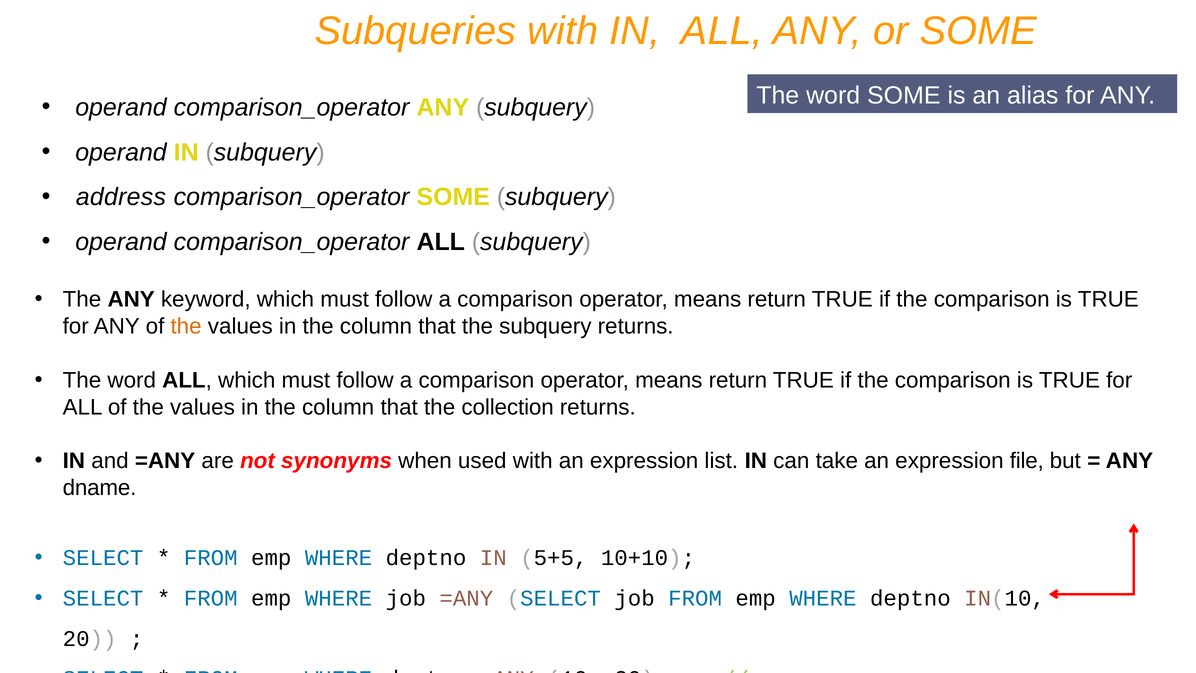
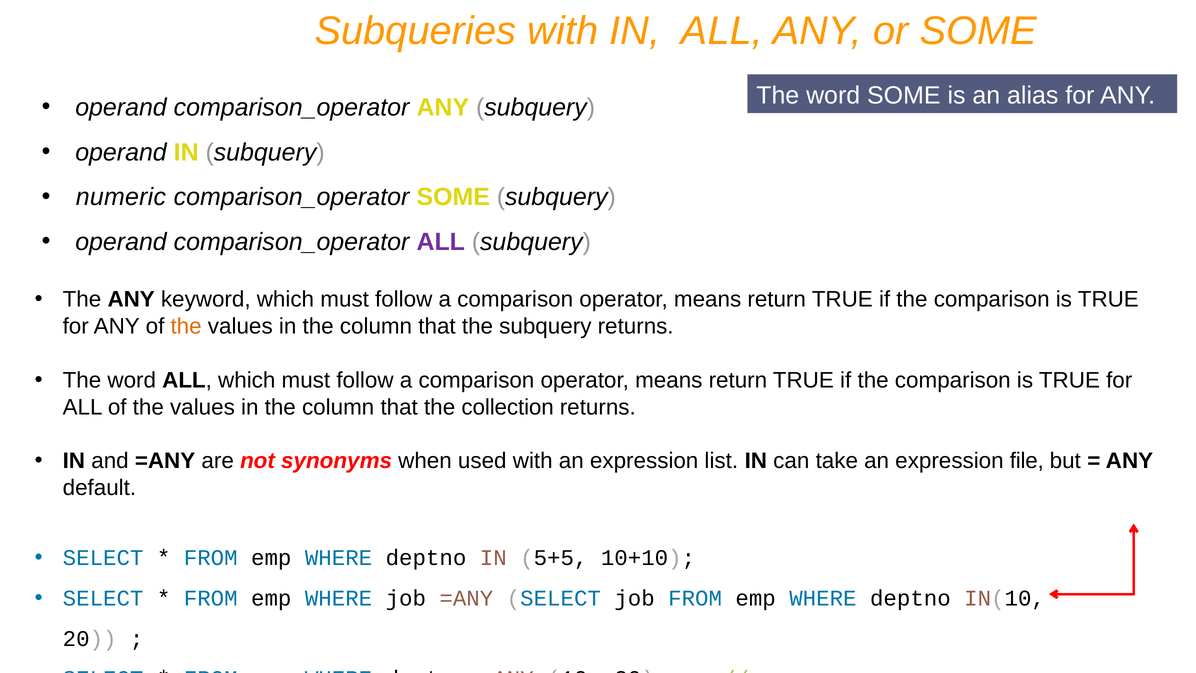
address: address -> numeric (121, 197)
ALL colour: black -> purple (441, 242)
dname: dname -> default (99, 488)
